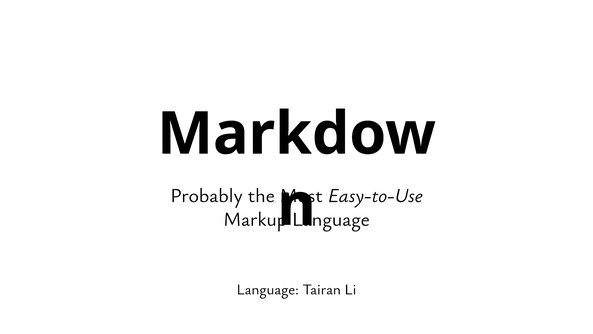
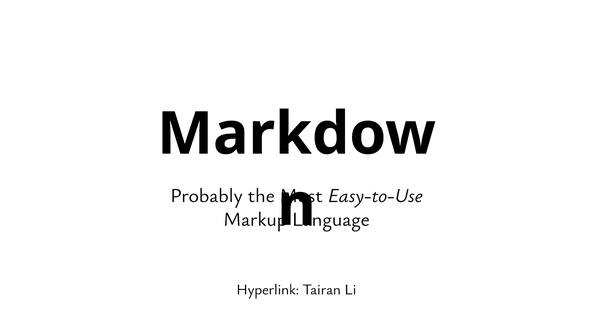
Language: Language -> Hyperlink (268, 289)
